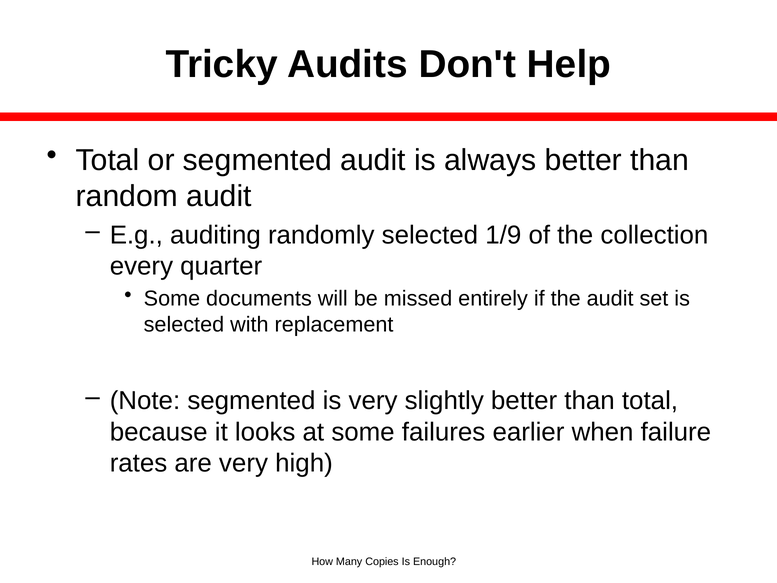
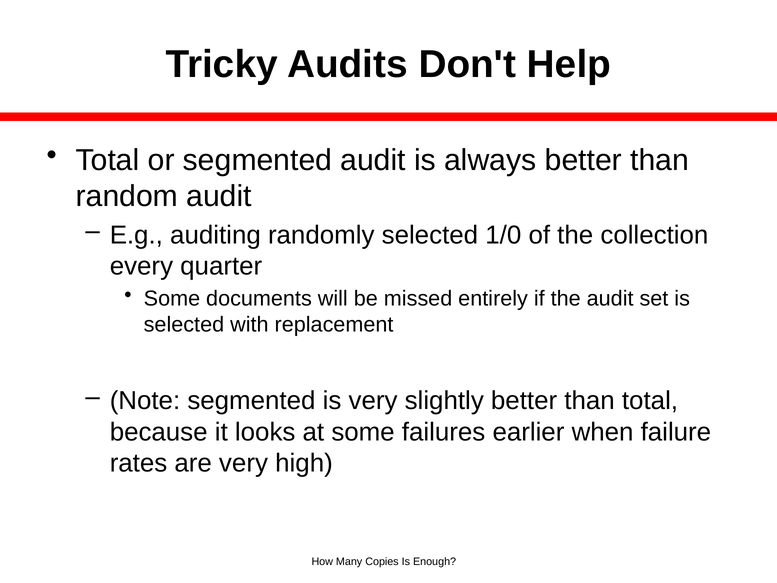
1/9: 1/9 -> 1/0 (503, 235)
